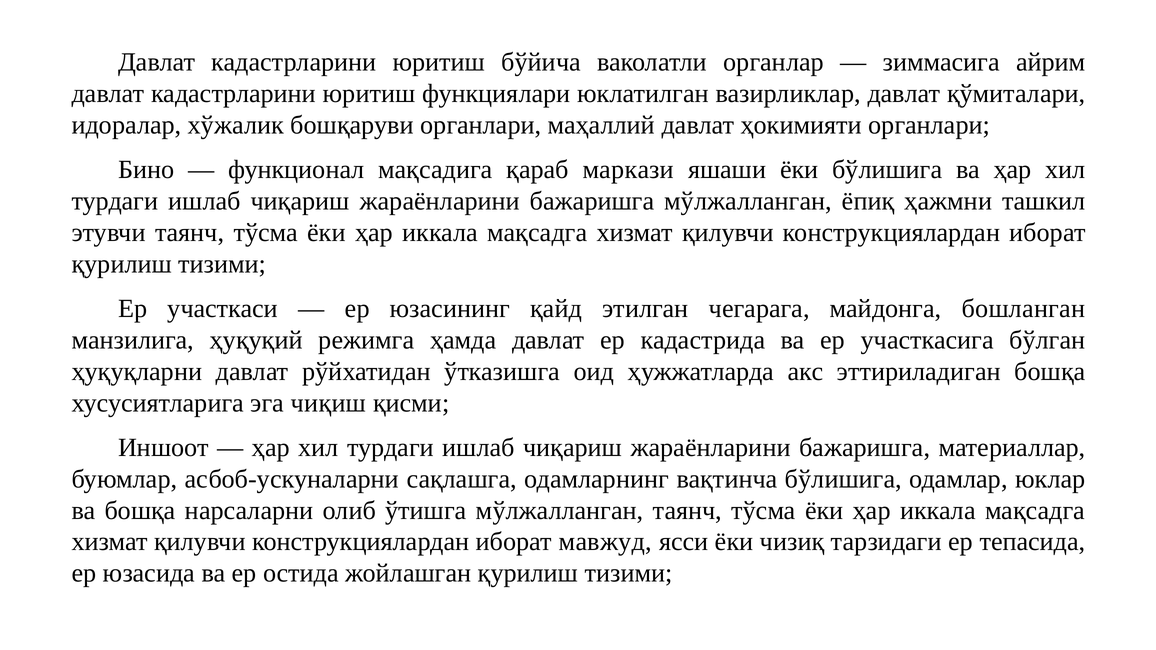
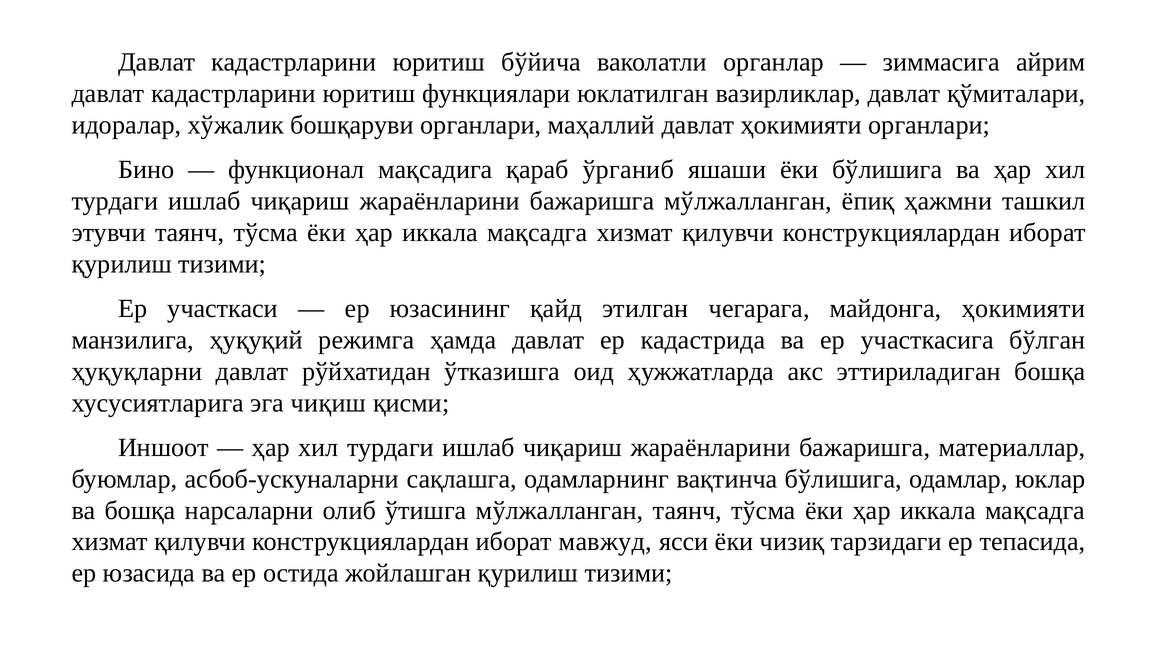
маркази: маркази -> ўрганиб (628, 170)
майдонга бошланган: бошланган -> ҳокимияти (1023, 309)
